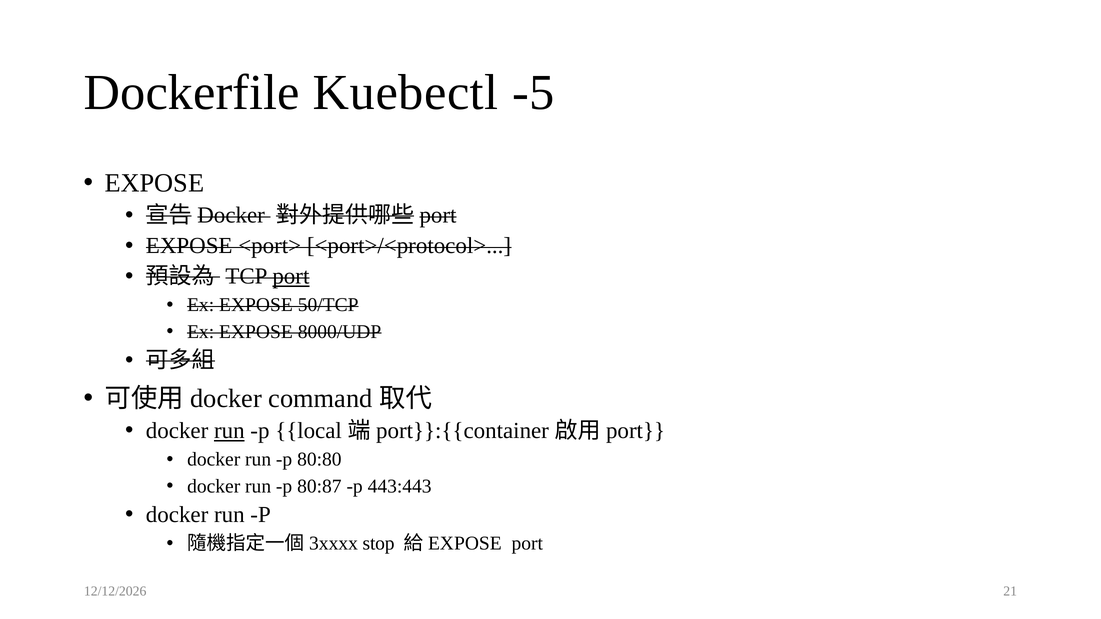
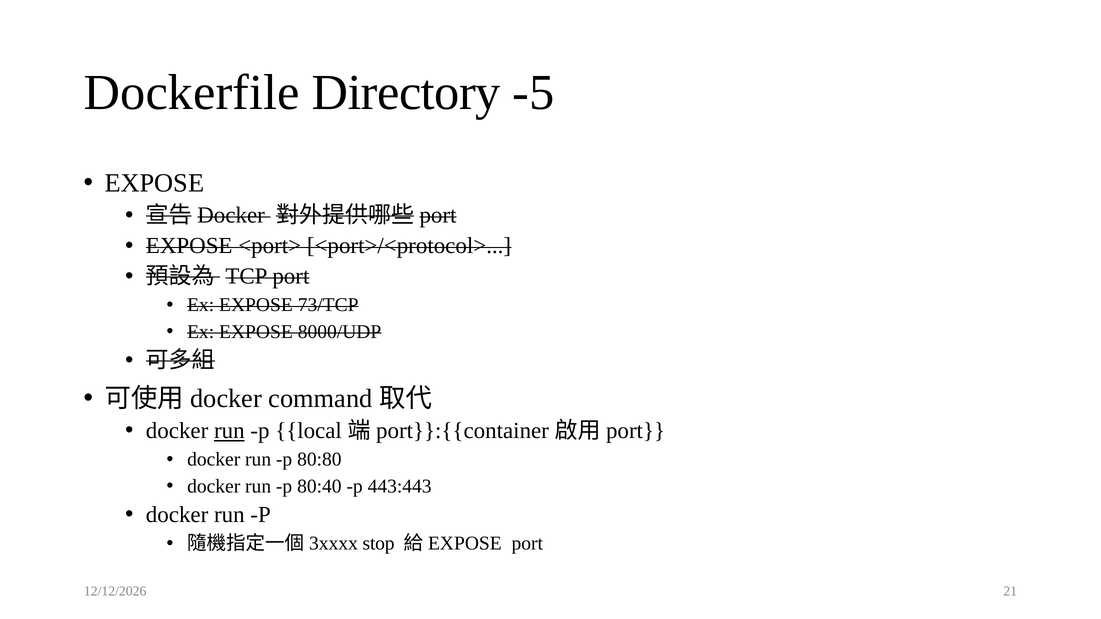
Kuebectl: Kuebectl -> Directory (406, 92)
port underline: present -> none (291, 276)
50/TCP: 50/TCP -> 73/TCP (328, 305)
80:87: 80:87 -> 80:40 (319, 486)
